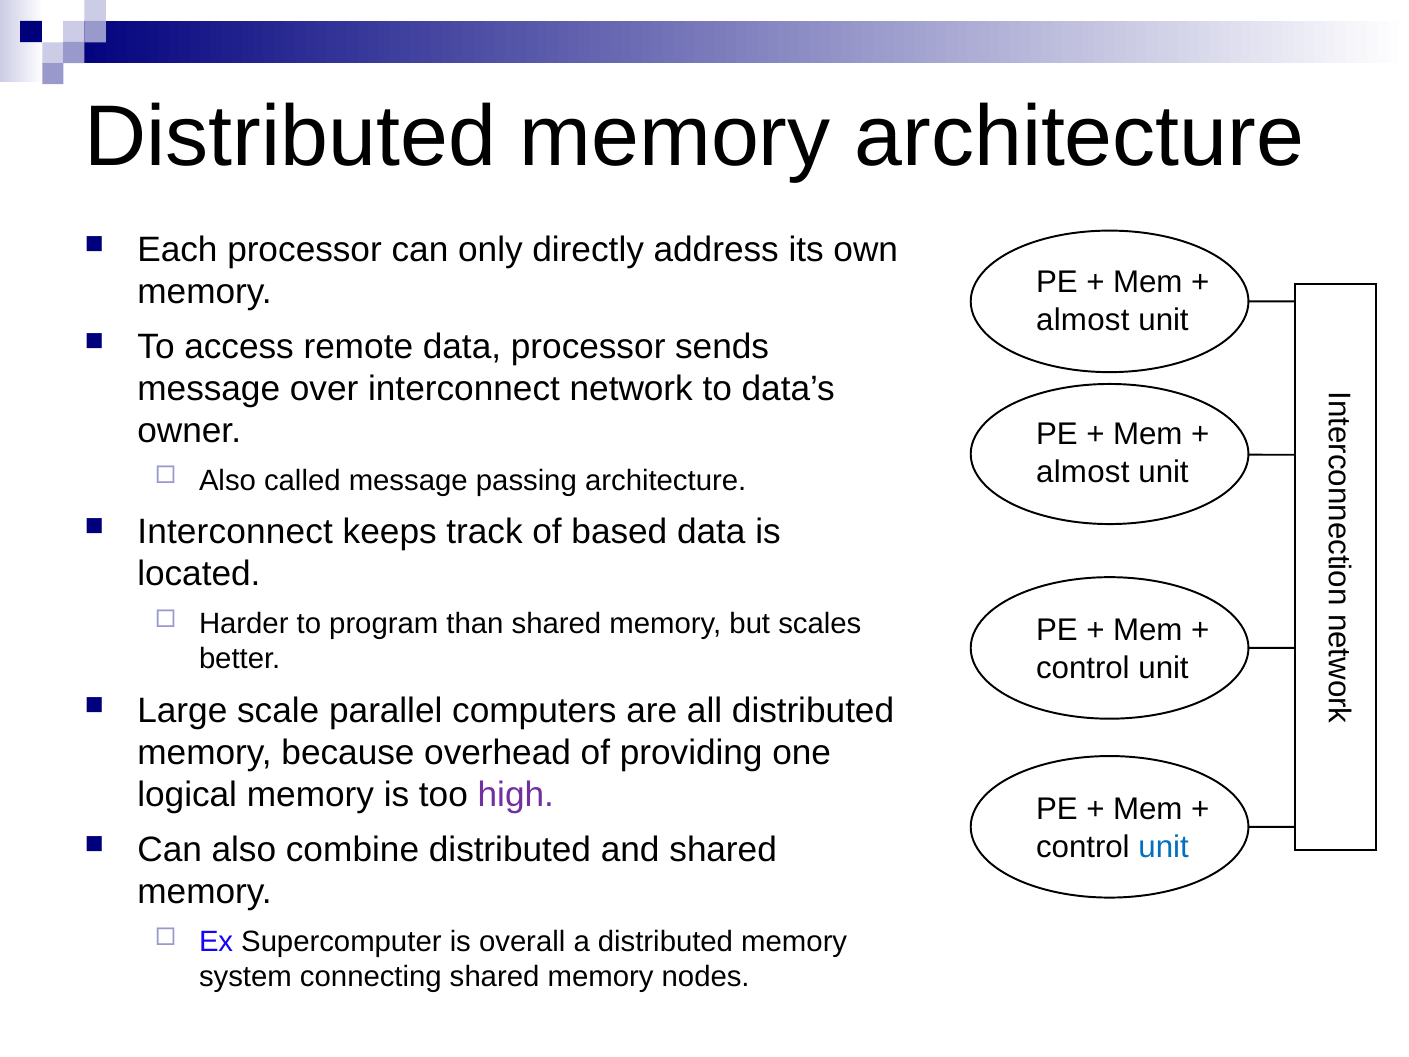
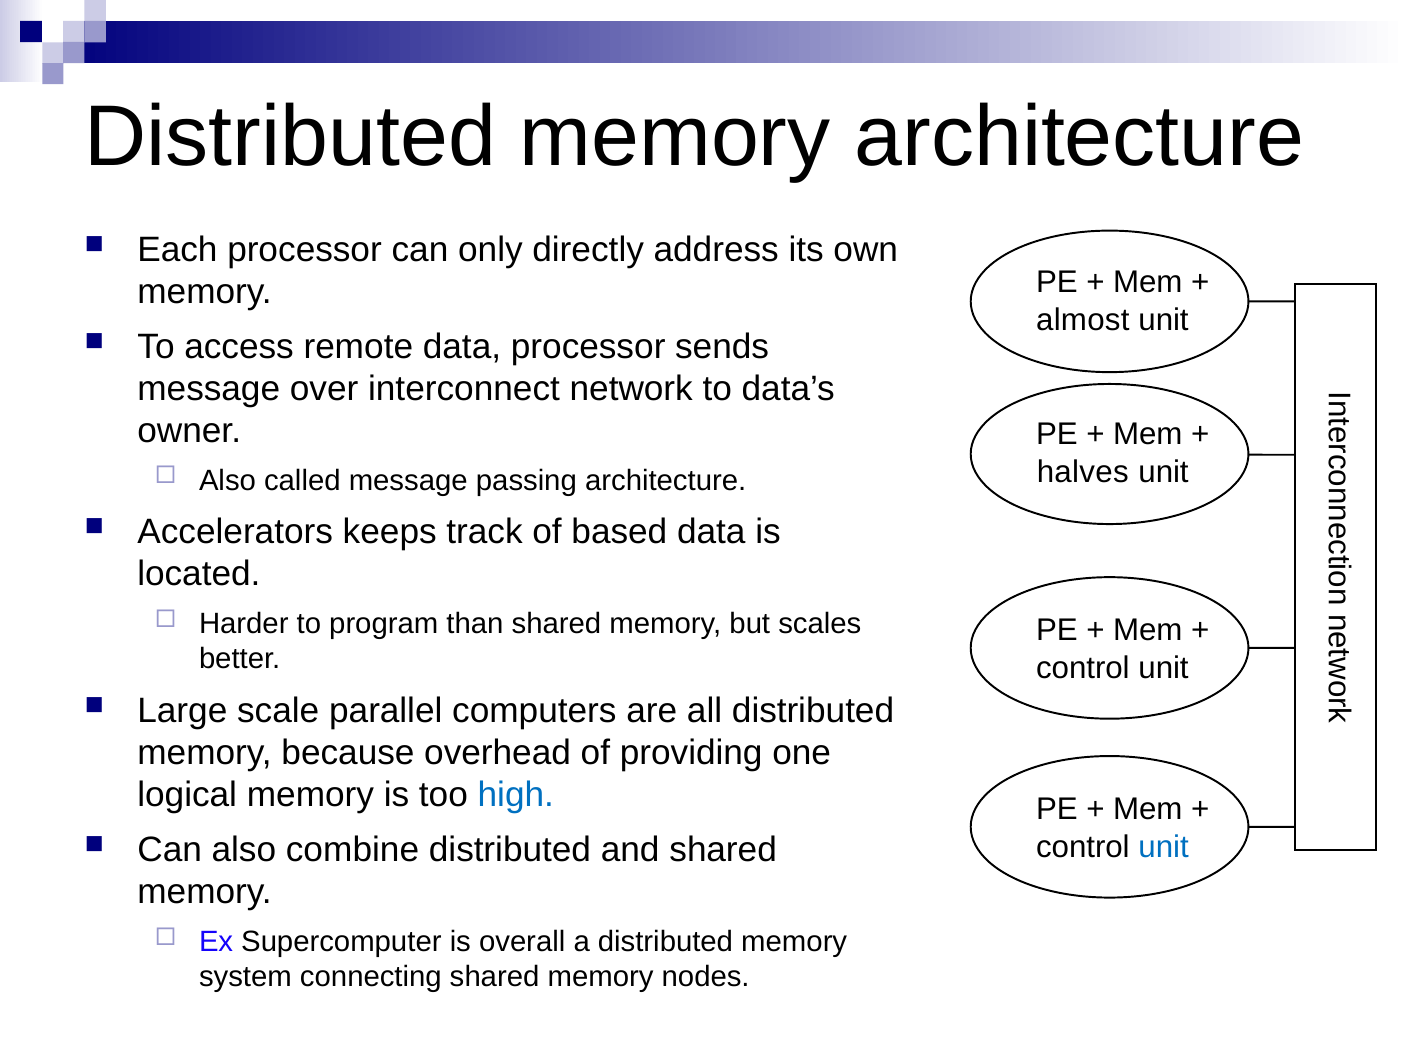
almost: almost -> halves (1083, 472)
Interconnect: Interconnect -> Accelerators (235, 532)
high colour: purple -> blue (516, 795)
